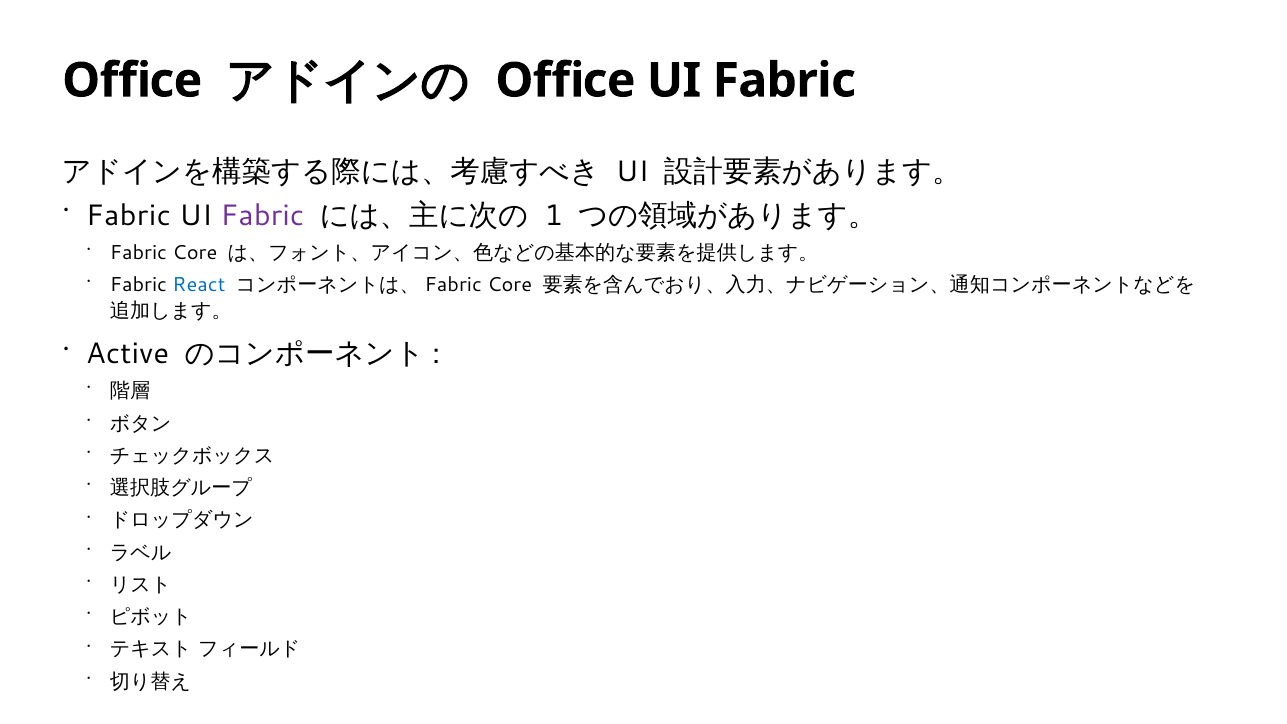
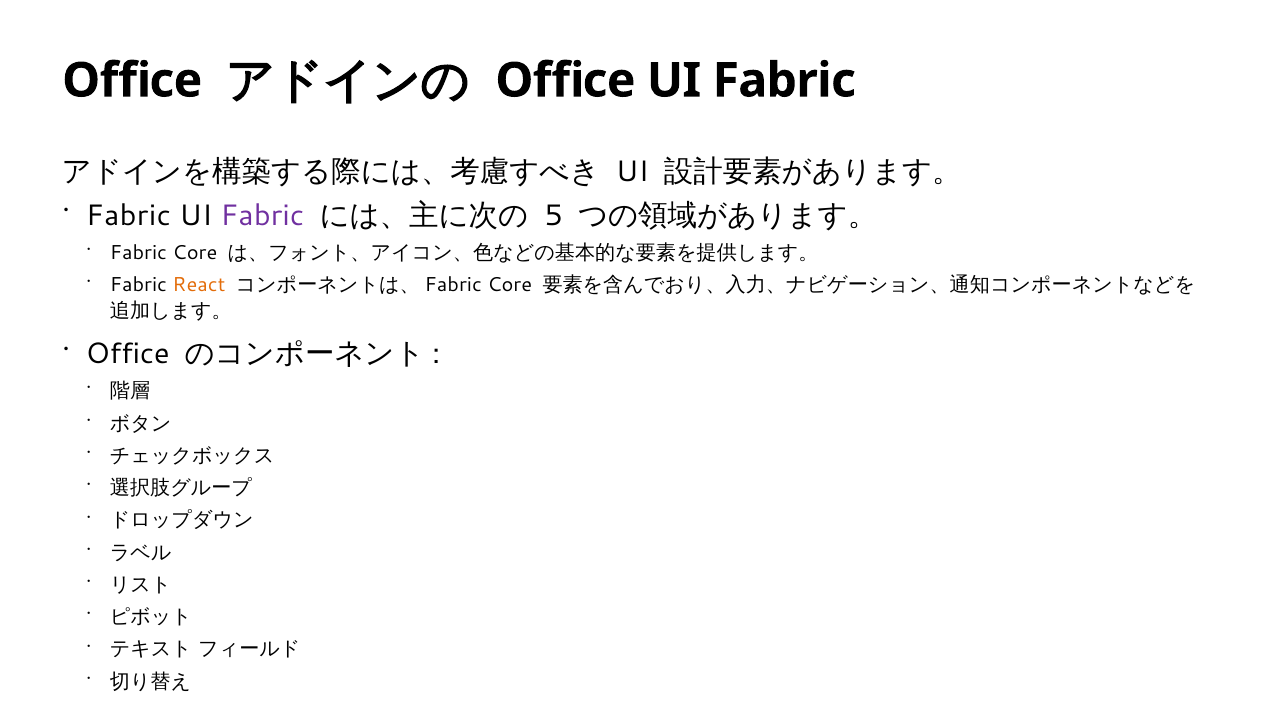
1: 1 -> 5 (554, 216)
React colour: blue -> orange (199, 285)
Active: Active -> Office (128, 354)
